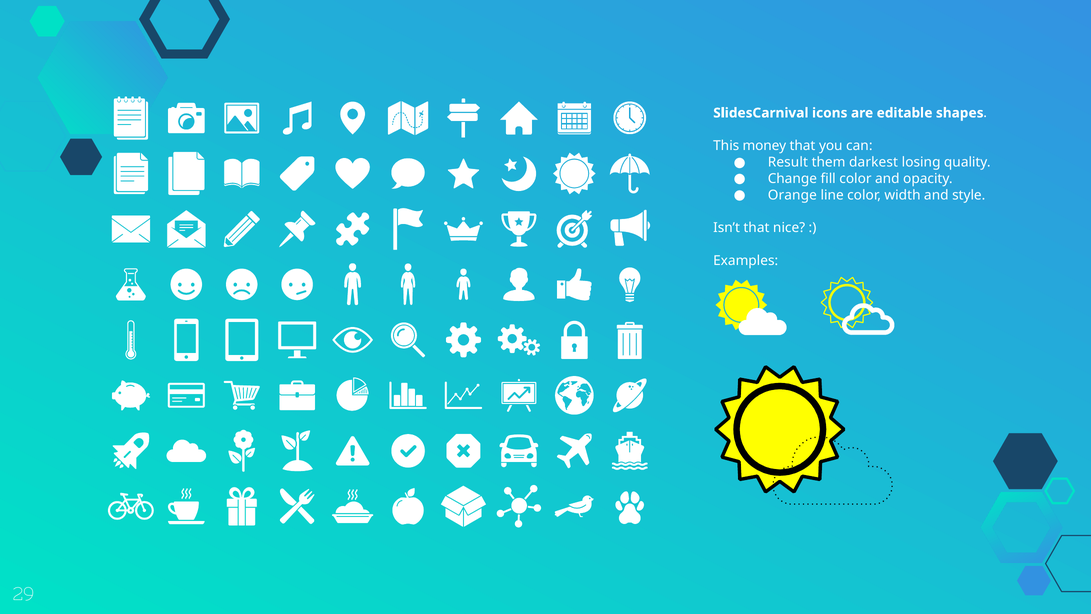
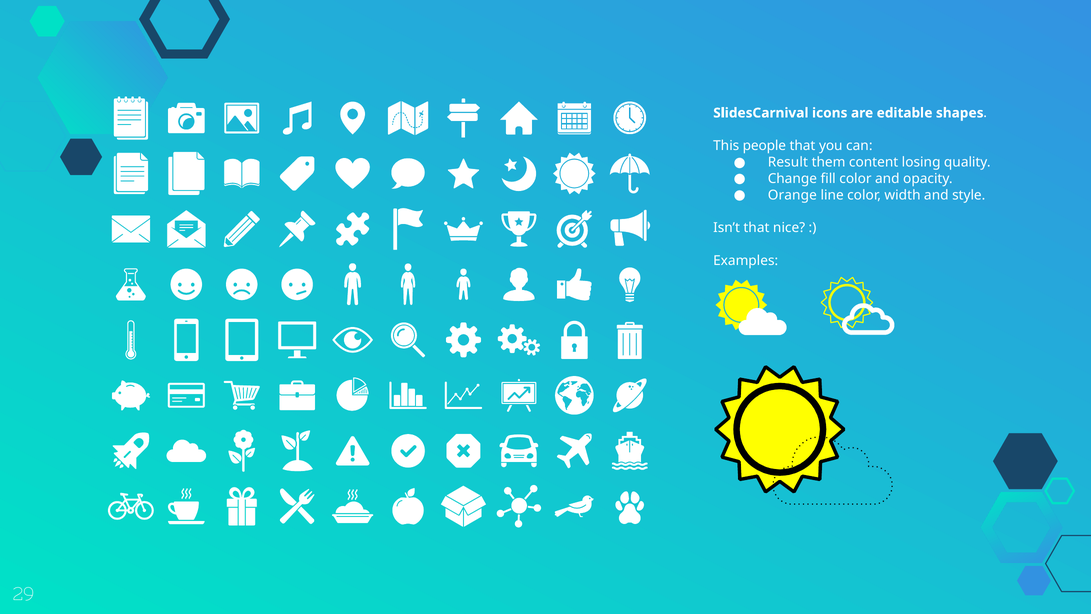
money: money -> people (764, 146)
darkest: darkest -> content (874, 162)
